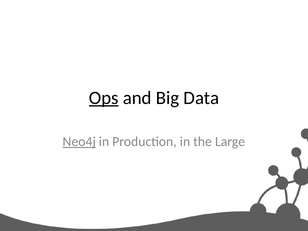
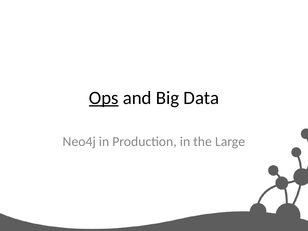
Neo4j underline: present -> none (79, 142)
